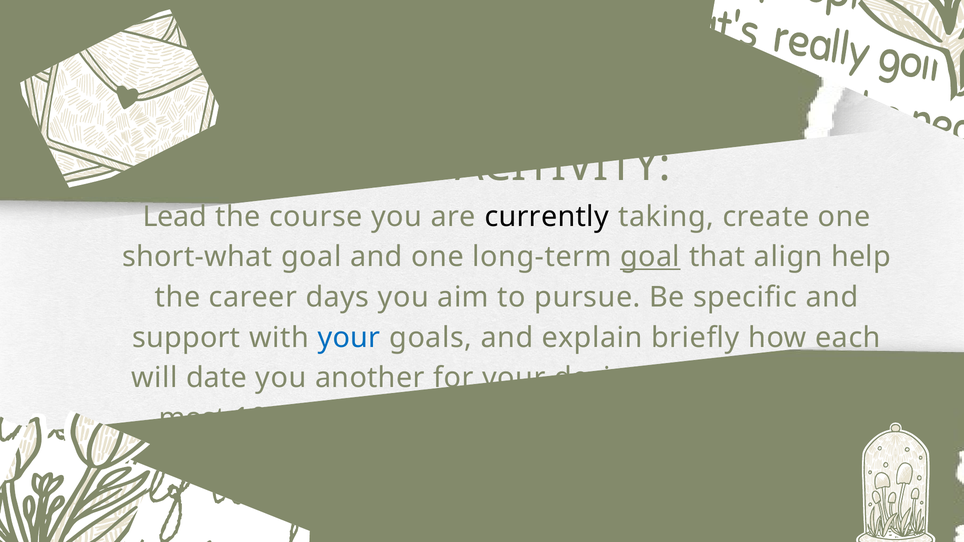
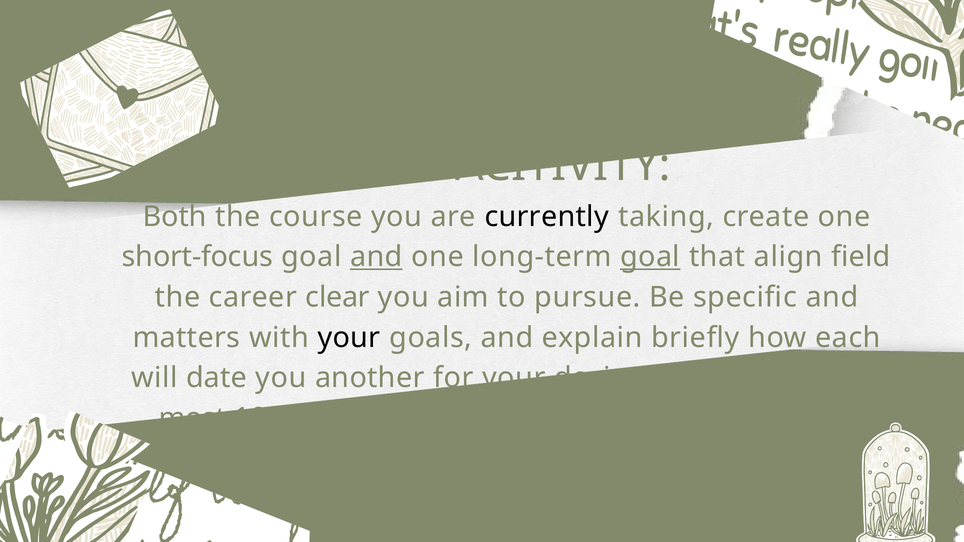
Lead: Lead -> Both (175, 217)
short-what: short-what -> short-focus (197, 257)
and underline: none -> present (376, 257)
help: help -> field (861, 257)
days: days -> clear (338, 297)
support: support -> matters (186, 338)
your colour: blue -> black (349, 338)
